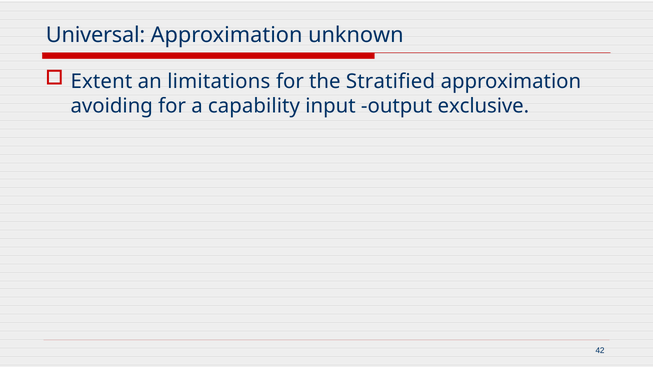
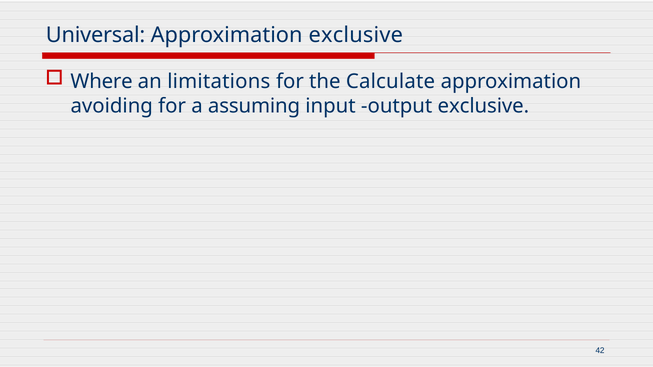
Approximation unknown: unknown -> exclusive (356, 35)
Extent: Extent -> Where (102, 81)
Stratified: Stratified -> Calculate (391, 81)
capability: capability -> assuming (254, 106)
